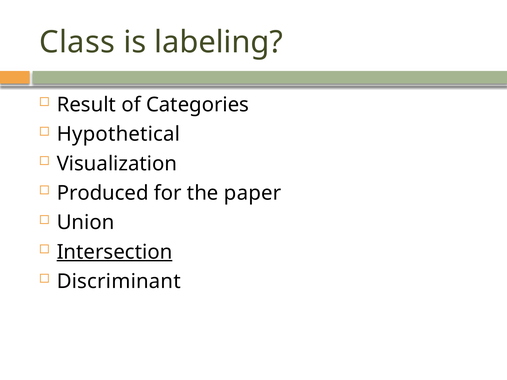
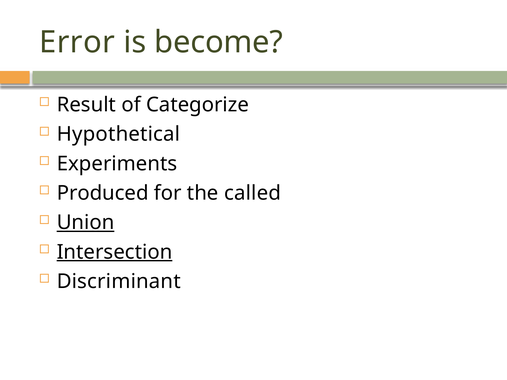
Class: Class -> Error (77, 42)
labeling: labeling -> become (219, 42)
Categories: Categories -> Categorize (197, 105)
Visualization: Visualization -> Experiments (117, 164)
paper: paper -> called (253, 193)
Union underline: none -> present (86, 223)
